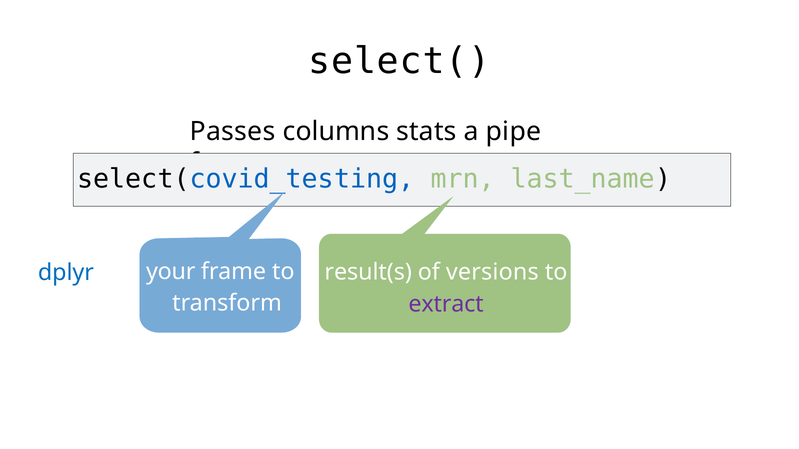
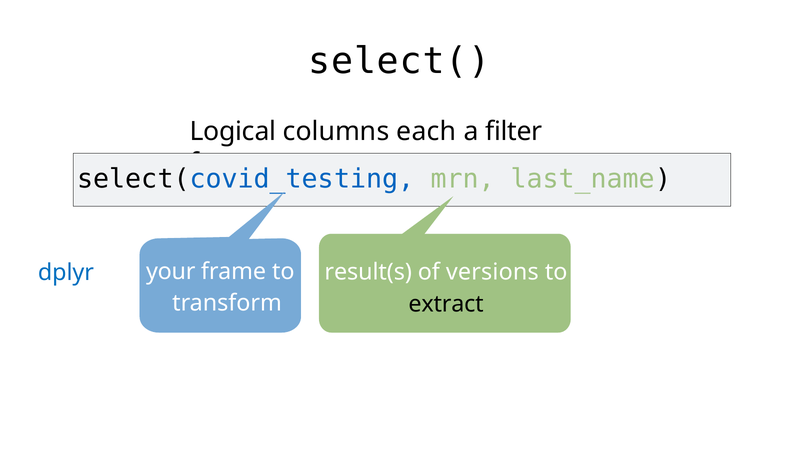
Passes: Passes -> Logical (233, 131)
stats: stats -> each (426, 131)
pipe: pipe -> filter (514, 131)
extract colour: purple -> black (446, 305)
